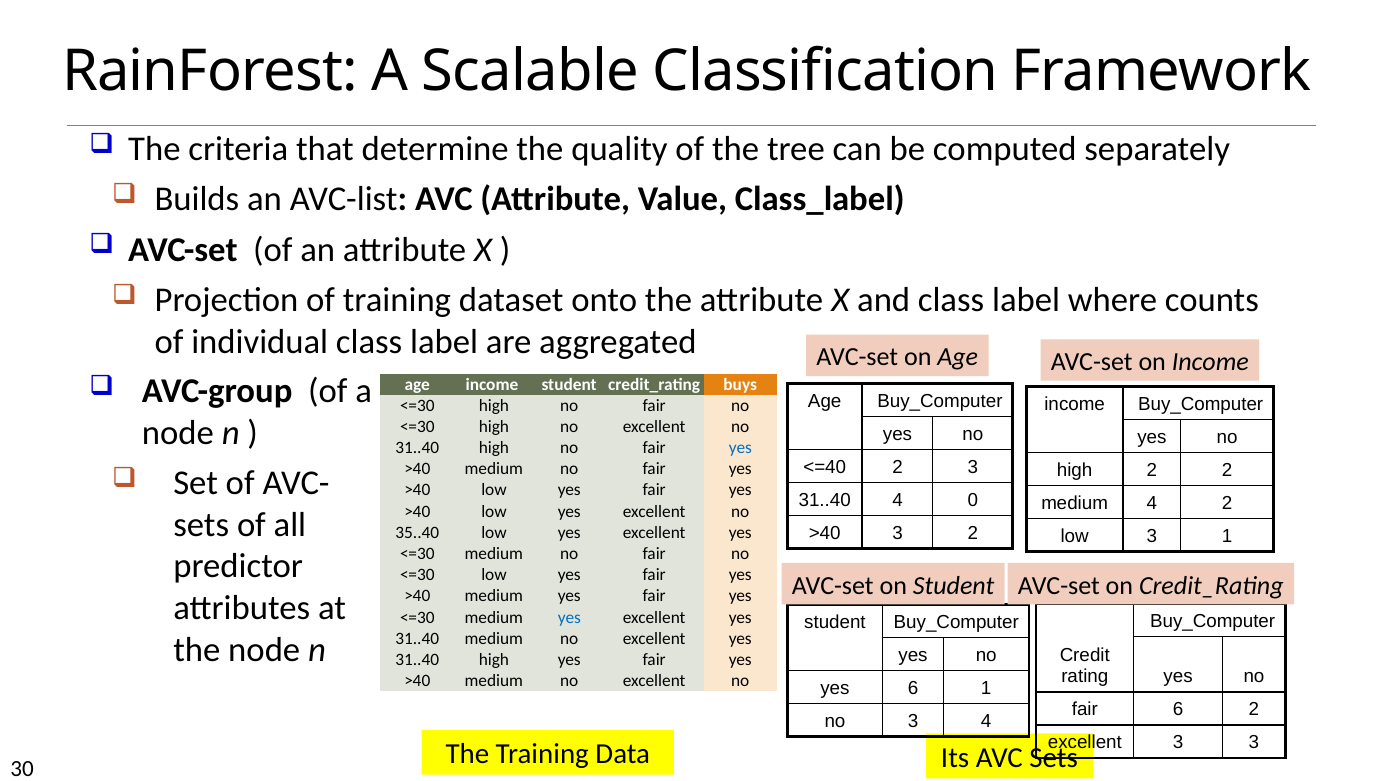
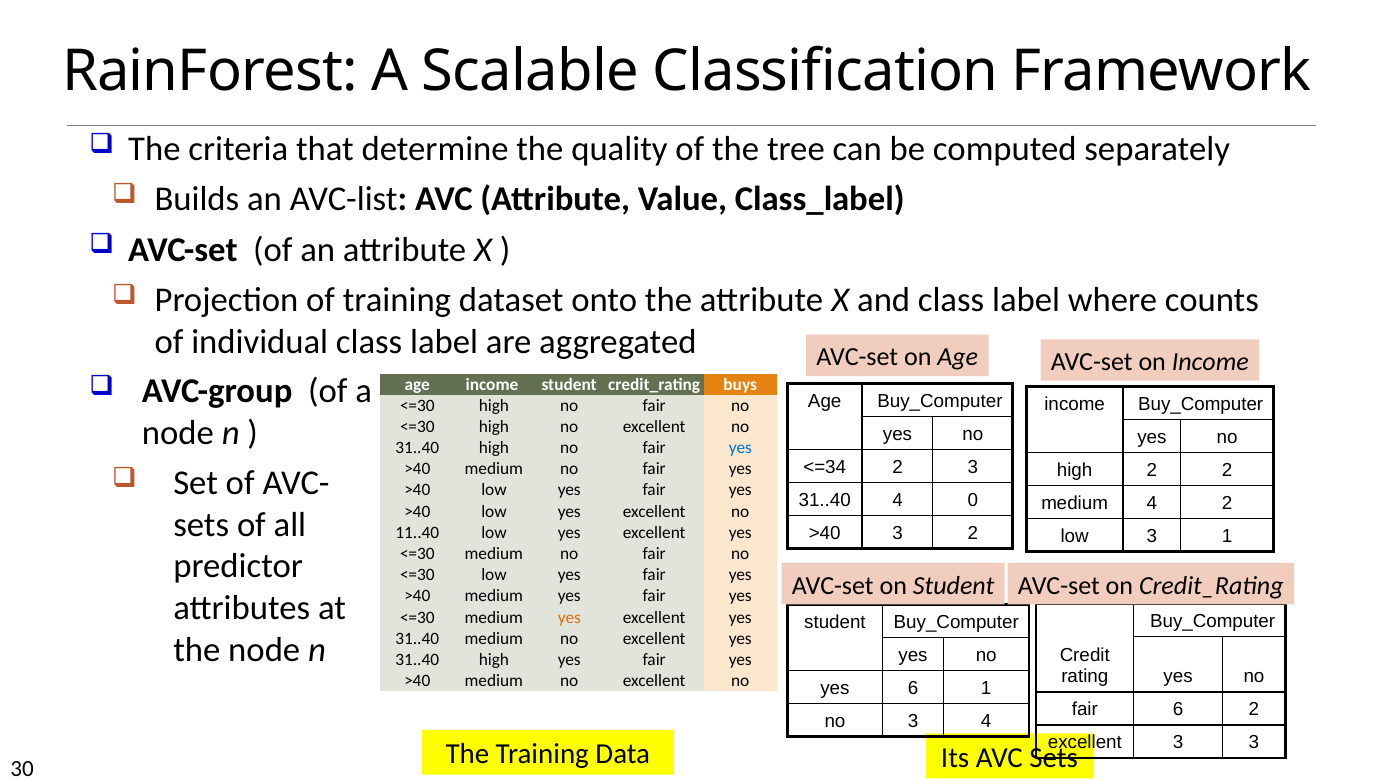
<=40: <=40 -> <=34 (825, 467)
35..40: 35..40 -> 11..40 (417, 532)
yes colour: blue -> orange (569, 617)
